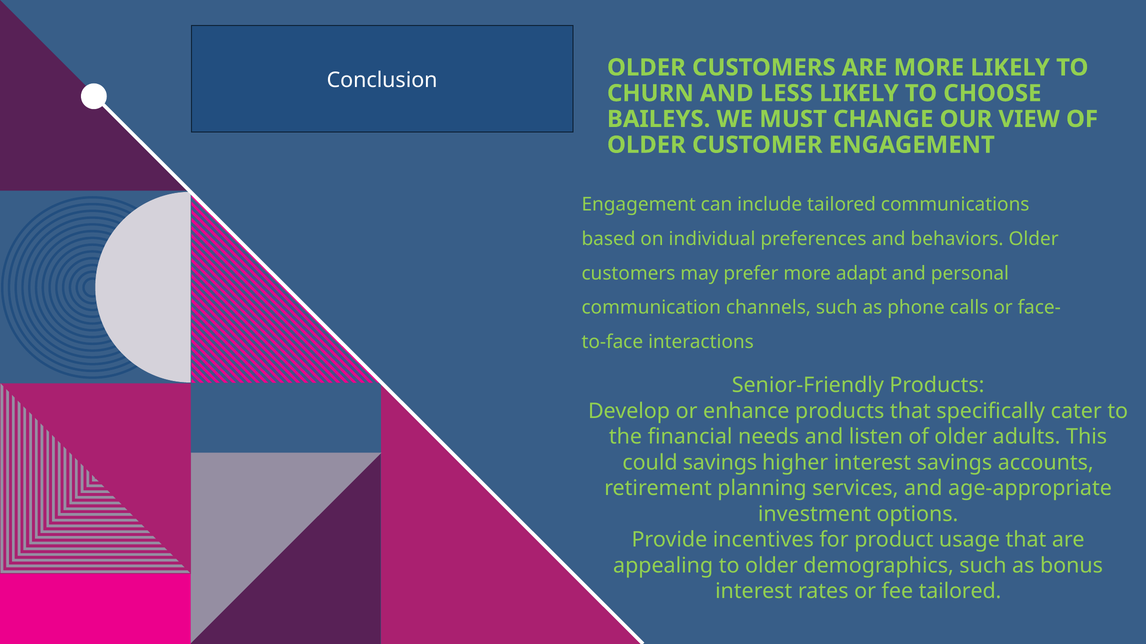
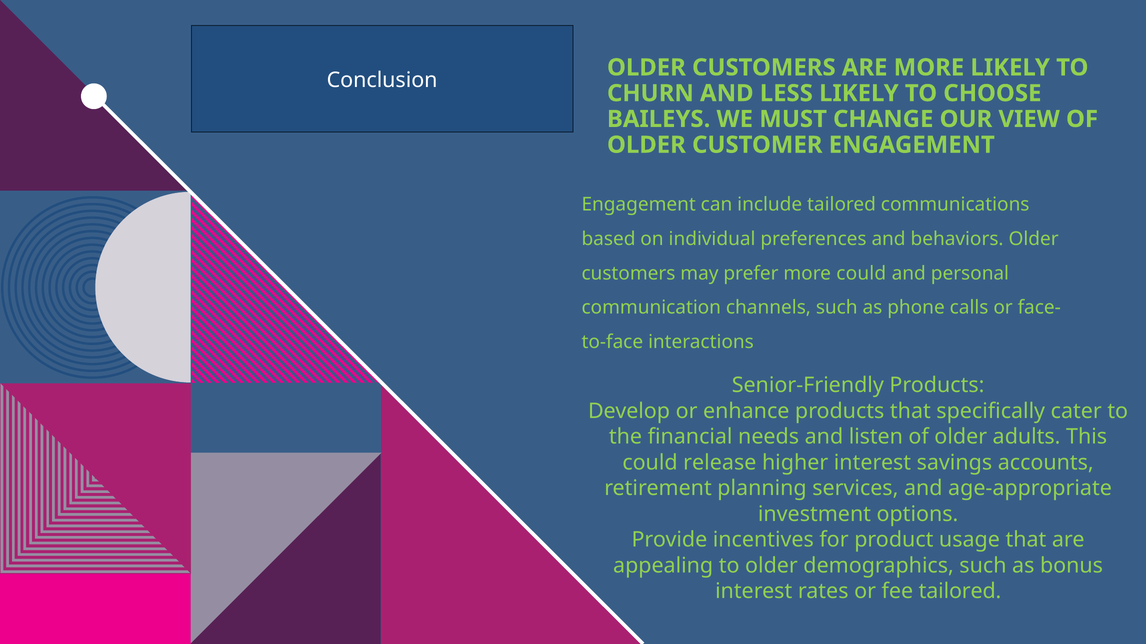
more adapt: adapt -> could (861, 274)
could savings: savings -> release (720, 463)
